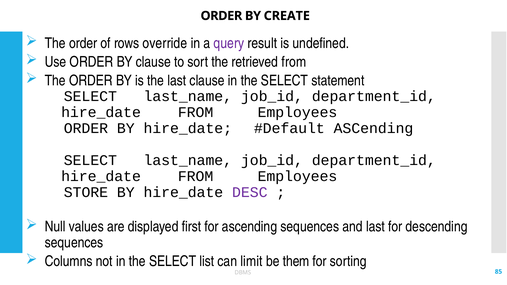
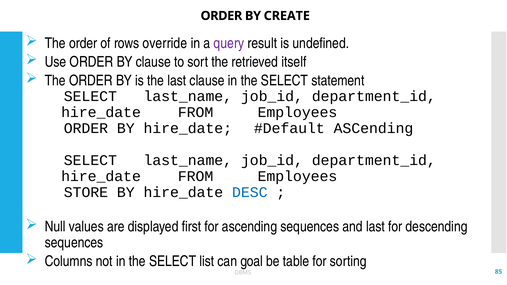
retrieved from: from -> itself (294, 62)
DESC colour: purple -> blue (250, 192)
limit: limit -> goal (252, 262)
them: them -> table (296, 262)
